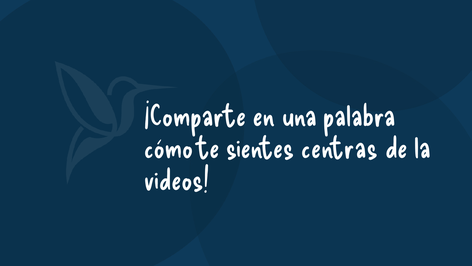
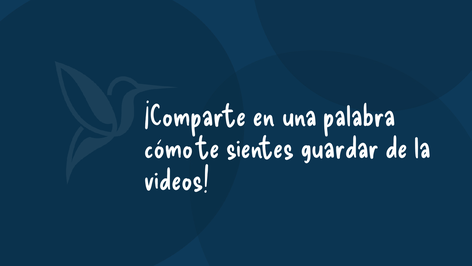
centras: centras -> guardar (340, 148)
